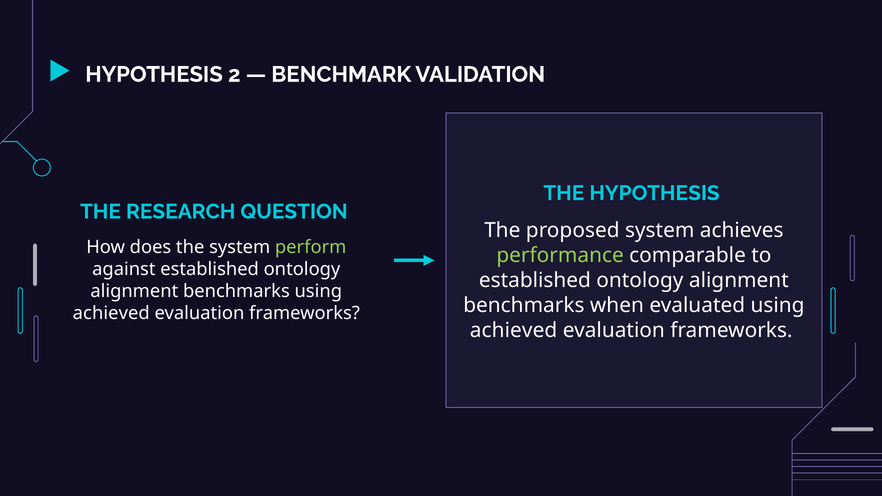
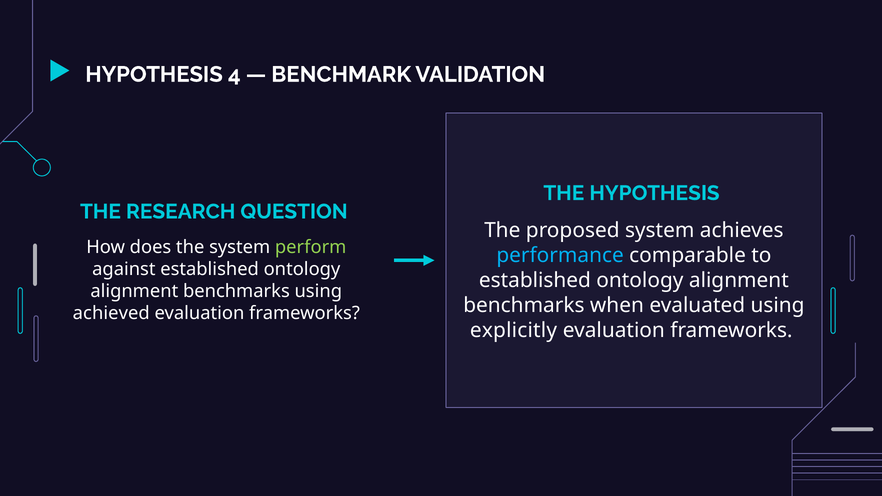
2: 2 -> 4 (234, 74)
performance colour: light green -> light blue (560, 255)
achieved: achieved -> explicitly (513, 330)
